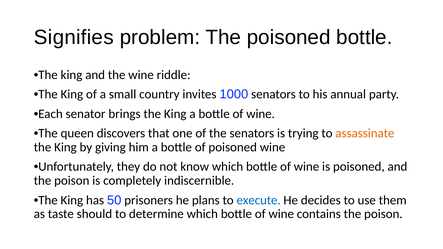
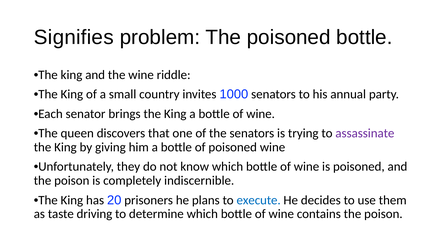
assassinate colour: orange -> purple (365, 133)
50: 50 -> 20 (114, 200)
should: should -> driving (94, 214)
